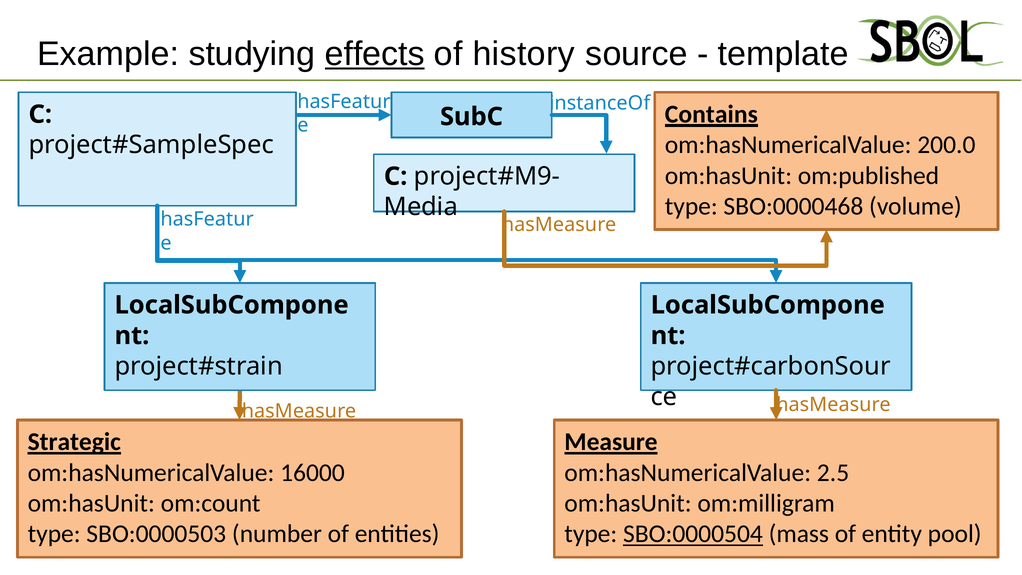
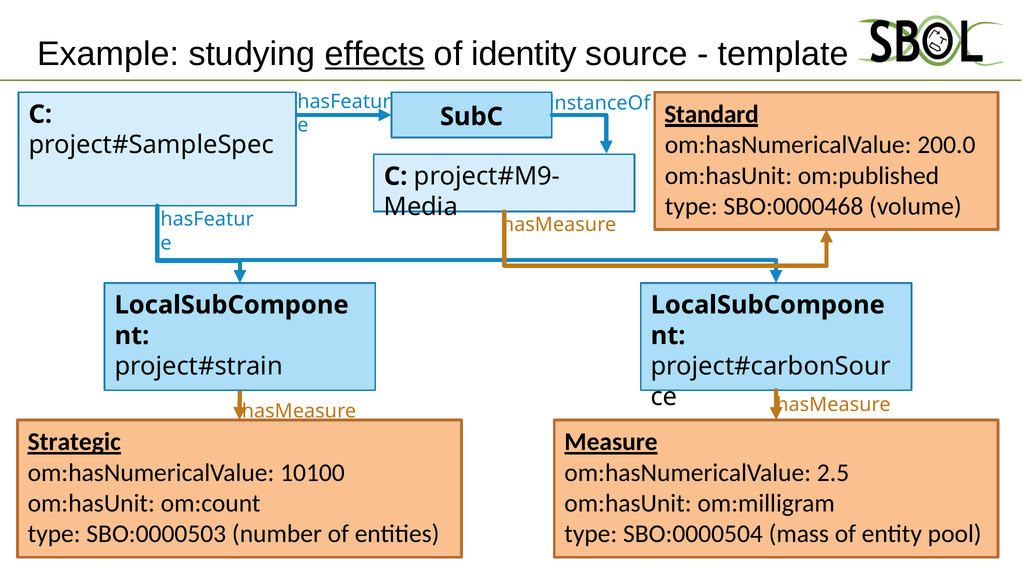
history: history -> identity (524, 54)
Contains: Contains -> Standard (712, 114)
16000: 16000 -> 10100 (312, 473)
SBO:0000504 underline: present -> none (693, 534)
